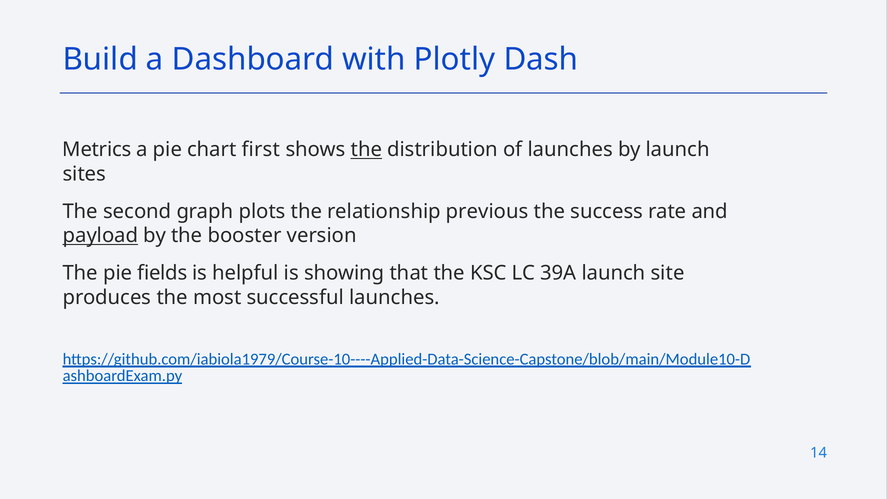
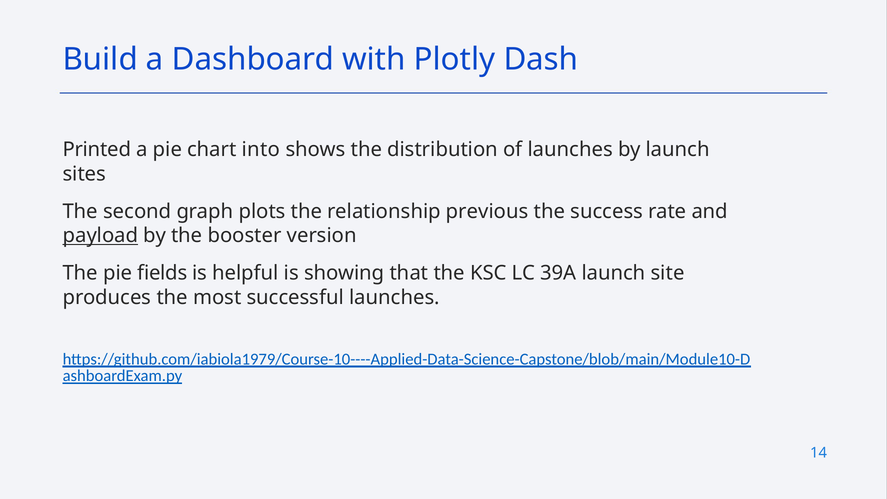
Metrics: Metrics -> Printed (97, 150)
first: first -> into (261, 150)
the underline: present -> none (366, 150)
